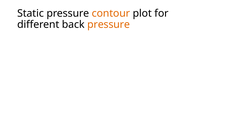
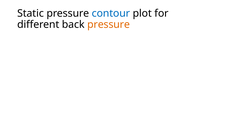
contour colour: orange -> blue (111, 13)
